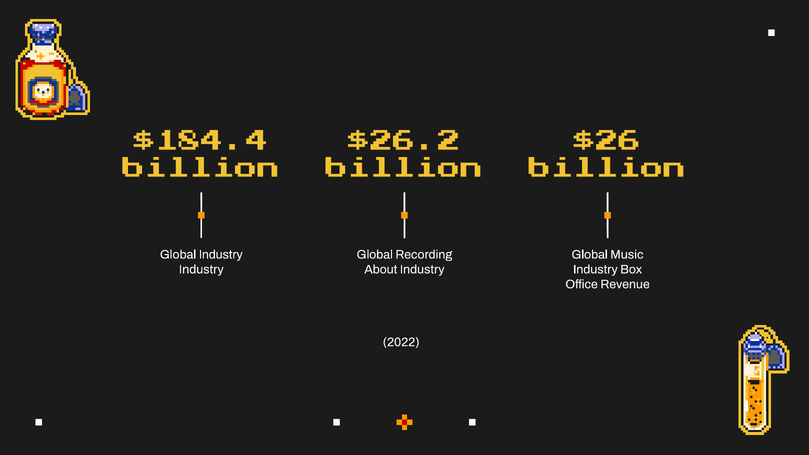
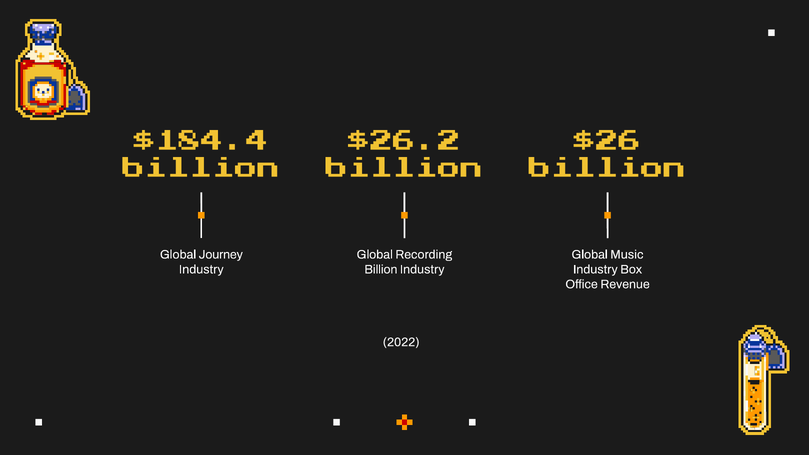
Global Industry: Industry -> Journey (221, 255)
About: About -> Billion (381, 269)
